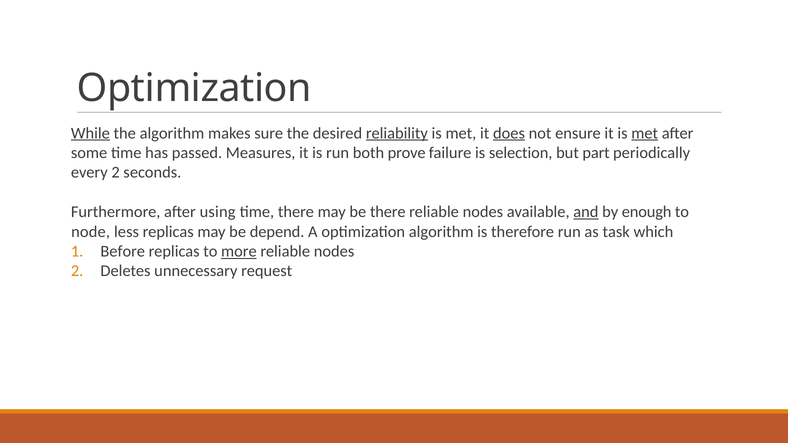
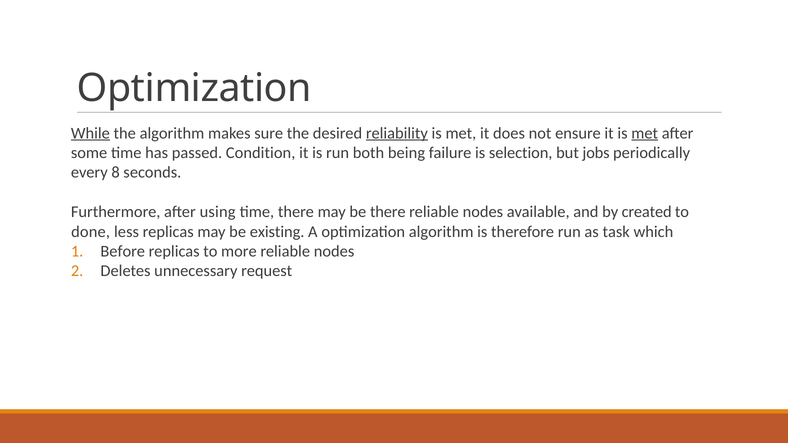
does underline: present -> none (509, 133)
Measures: Measures -> Condition (261, 153)
prove: prove -> being (407, 153)
part: part -> jobs (596, 153)
every 2: 2 -> 8 (116, 173)
and underline: present -> none (586, 212)
enough: enough -> created (647, 212)
node: node -> done (91, 232)
depend: depend -> existing (277, 232)
more underline: present -> none (239, 251)
